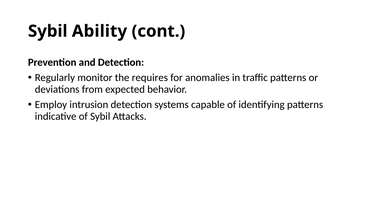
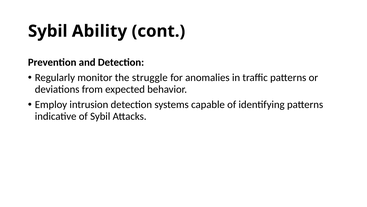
requires: requires -> struggle (150, 77)
